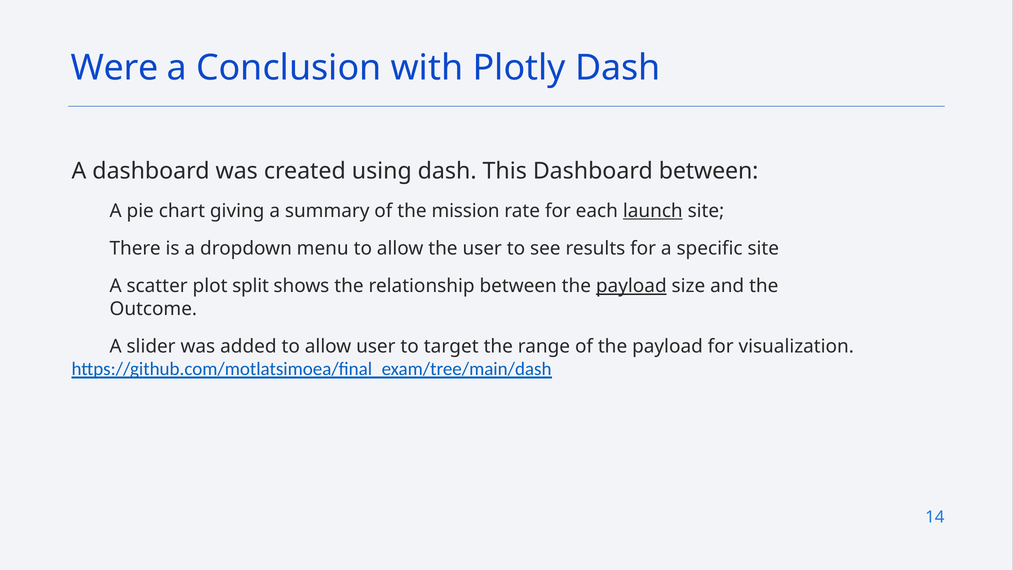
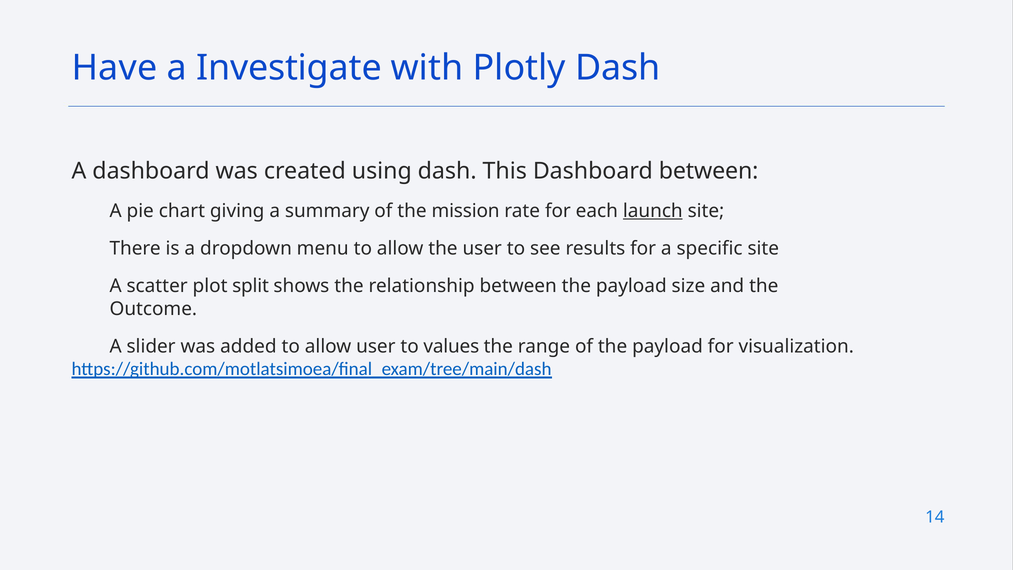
Were: Were -> Have (114, 68)
Conclusion: Conclusion -> Investigate (289, 68)
payload underline: present -> none (631, 286)
target: target -> values (451, 346)
